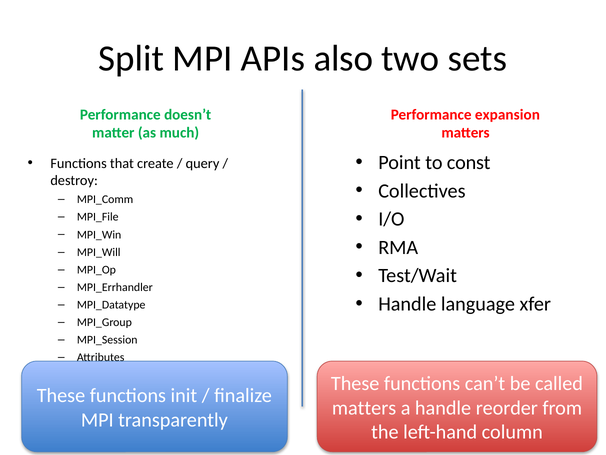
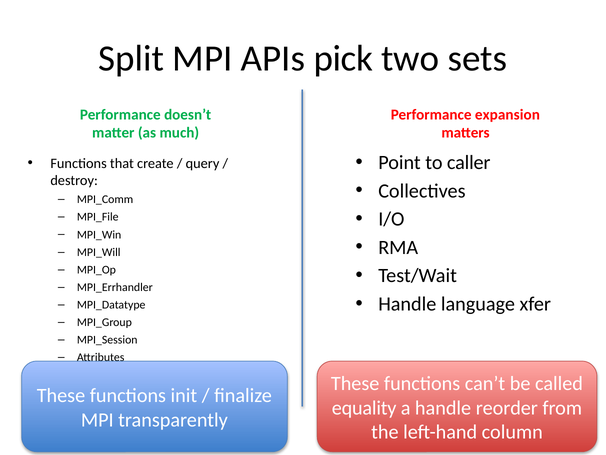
also: also -> pick (343, 59)
const: const -> caller (469, 162)
matters: matters -> equality (364, 407)
